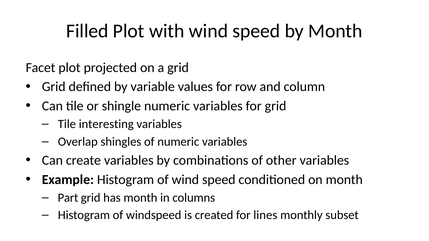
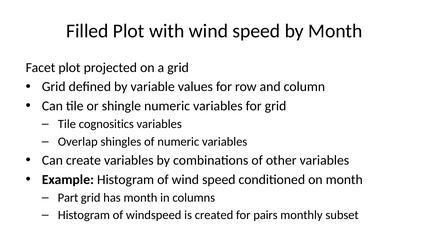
interesting: interesting -> cognositics (106, 124)
lines: lines -> pairs (265, 215)
